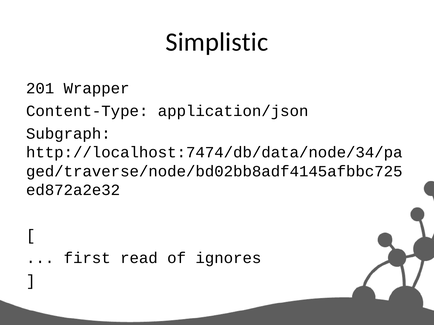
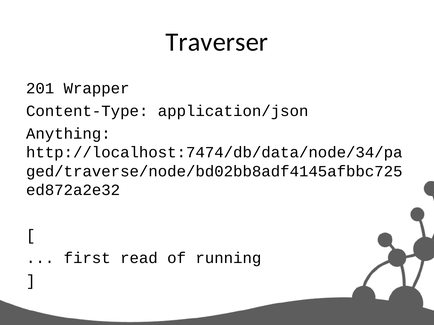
Simplistic: Simplistic -> Traverser (217, 42)
Subgraph: Subgraph -> Anything (68, 134)
ignores: ignores -> running (228, 258)
